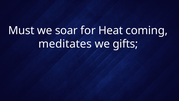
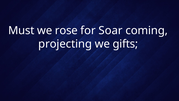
soar: soar -> rose (66, 30)
Heat: Heat -> Soar (111, 30)
meditates: meditates -> projecting (65, 44)
